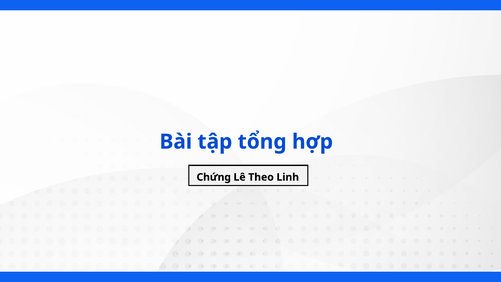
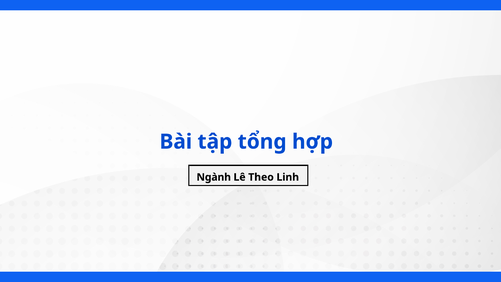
Chứng: Chứng -> Ngành (214, 177)
